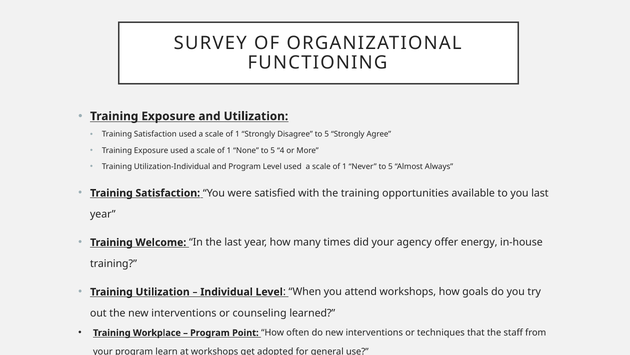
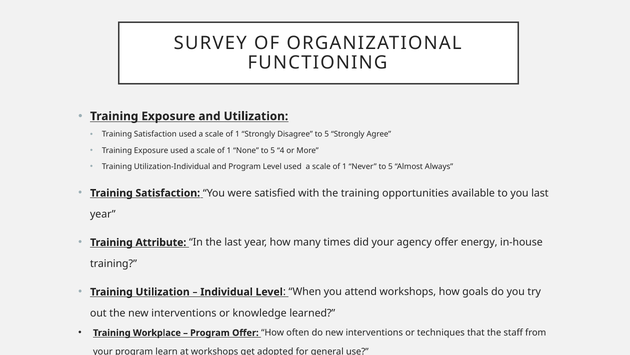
Welcome: Welcome -> Attribute (161, 242)
counseling: counseling -> knowledge (260, 313)
Program Point: Point -> Offer (245, 332)
